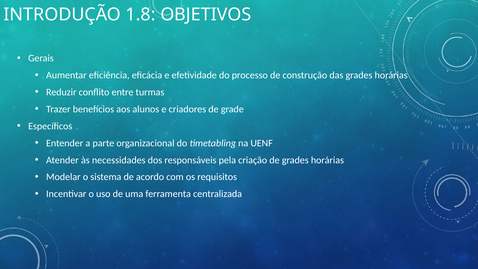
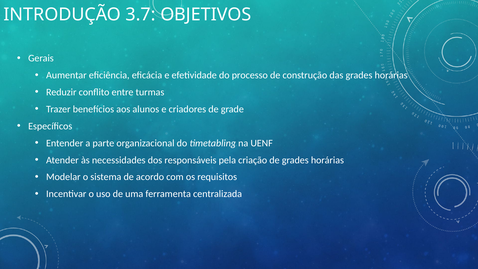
1.8: 1.8 -> 3.7 (141, 14)
